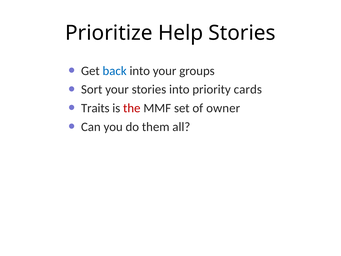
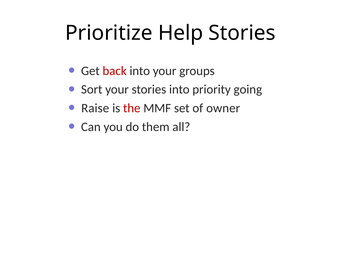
back colour: blue -> red (115, 71)
cards: cards -> going (248, 89)
Traits: Traits -> Raise (95, 108)
